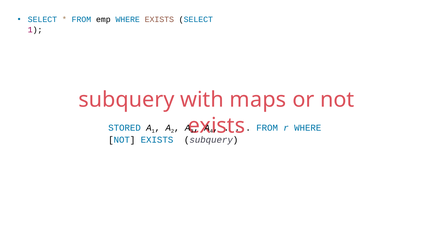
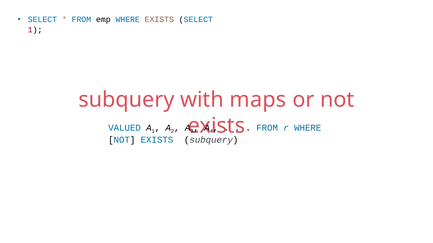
STORED: STORED -> VALUED (125, 128)
